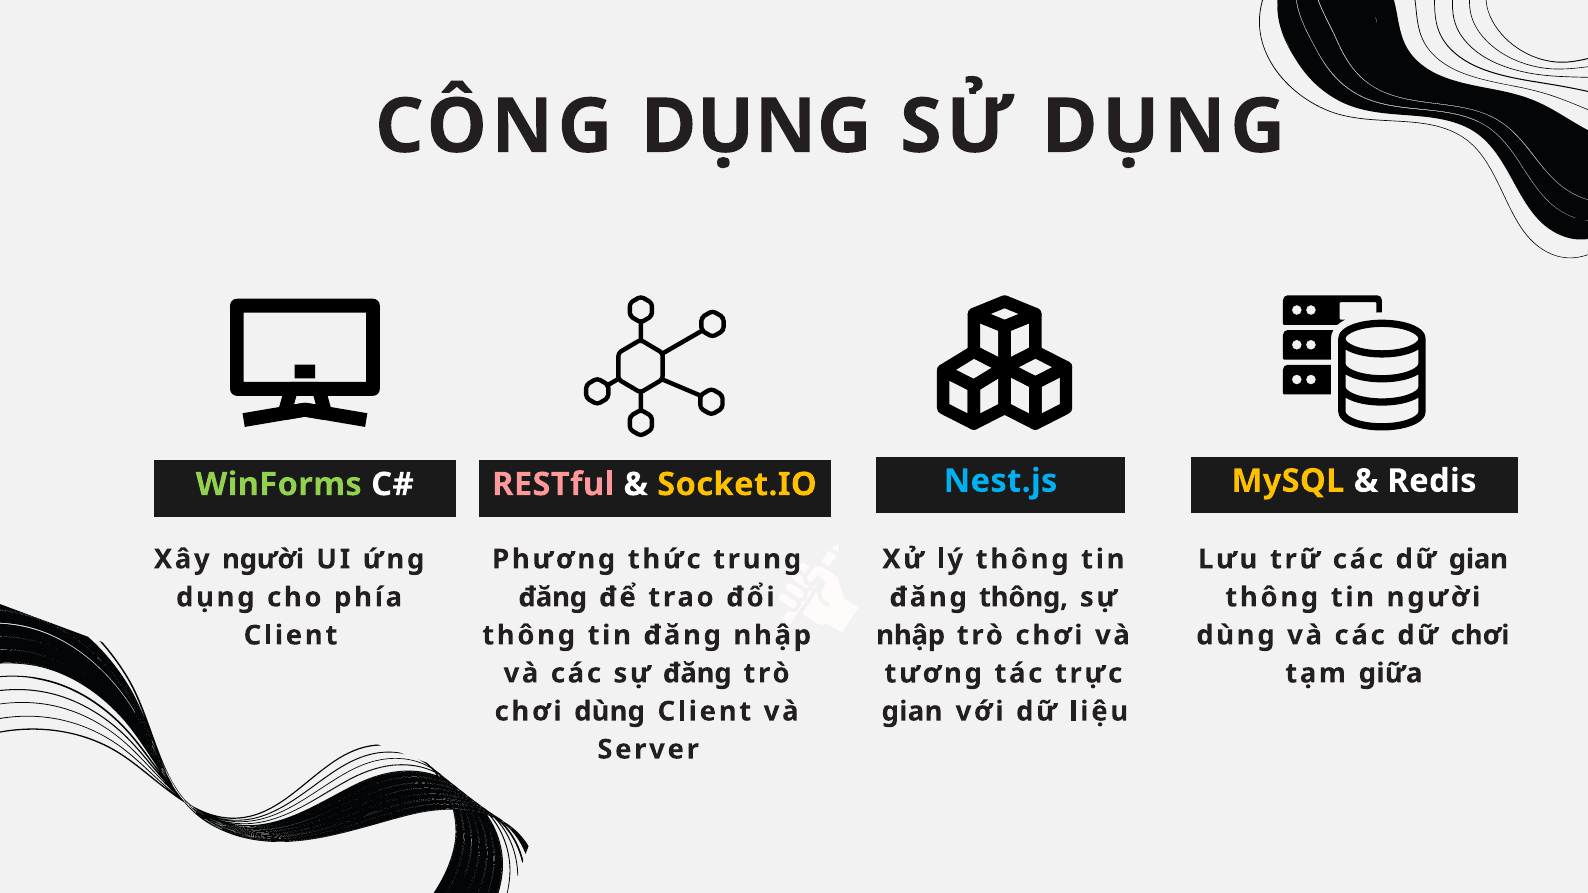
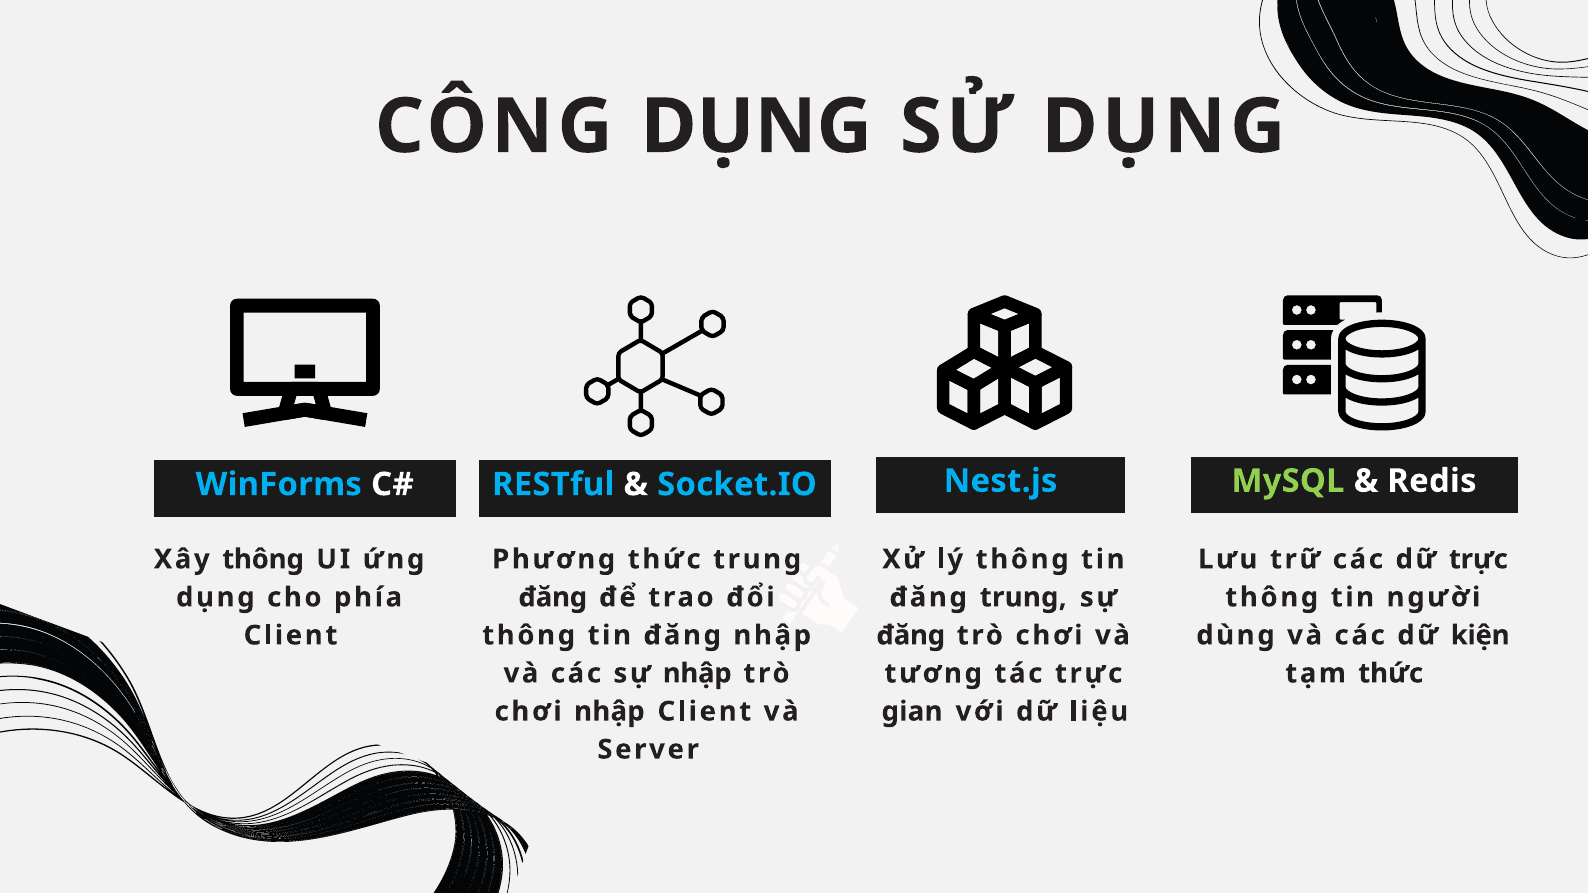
MySQL colour: yellow -> light green (1288, 481)
WinForms colour: light green -> light blue (279, 485)
RESTful colour: pink -> light blue (553, 485)
Socket.IO colour: yellow -> light blue (737, 485)
Xây người: người -> thông (263, 559)
dữ gian: gian -> trực (1478, 559)
đăng thông: thông -> trung (1023, 598)
nhập: nhập -> đăng (911, 636)
dữ chơi: chơi -> kiện (1480, 636)
sự đăng: đăng -> nhập (697, 674)
tạm giữa: giữa -> thức (1391, 674)
chơi dùng: dùng -> nhập (609, 712)
